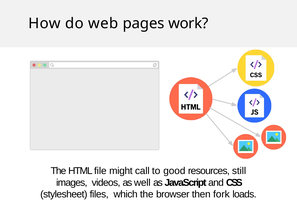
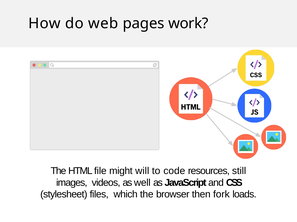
call: call -> will (142, 171)
good: good -> code (174, 171)
